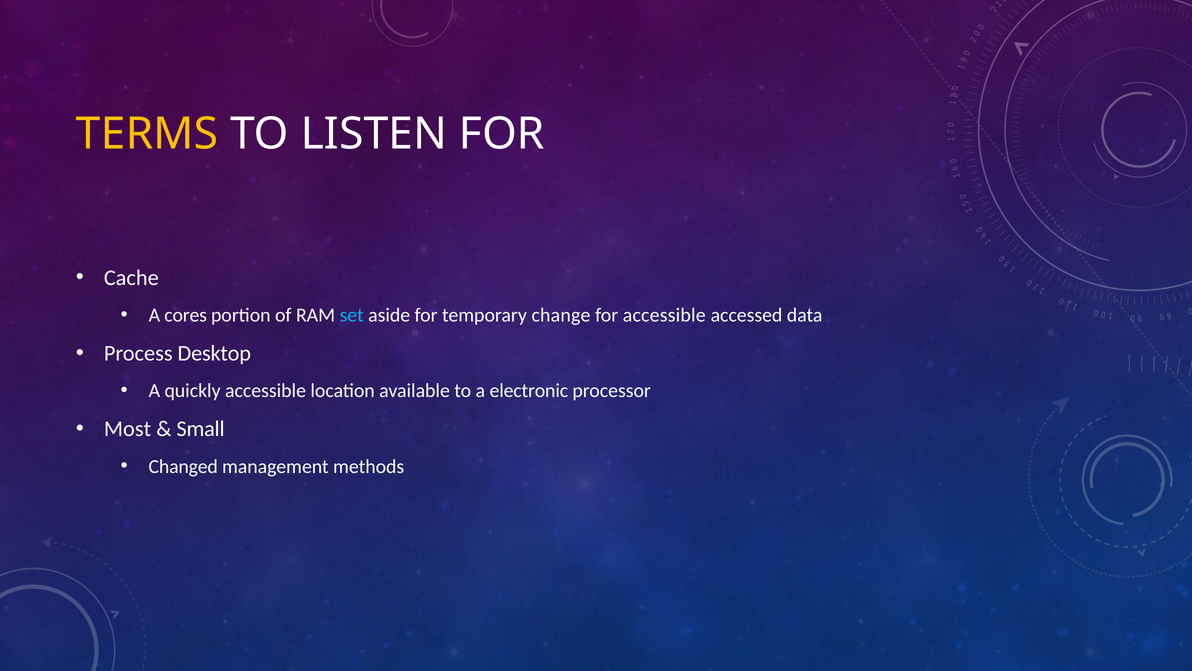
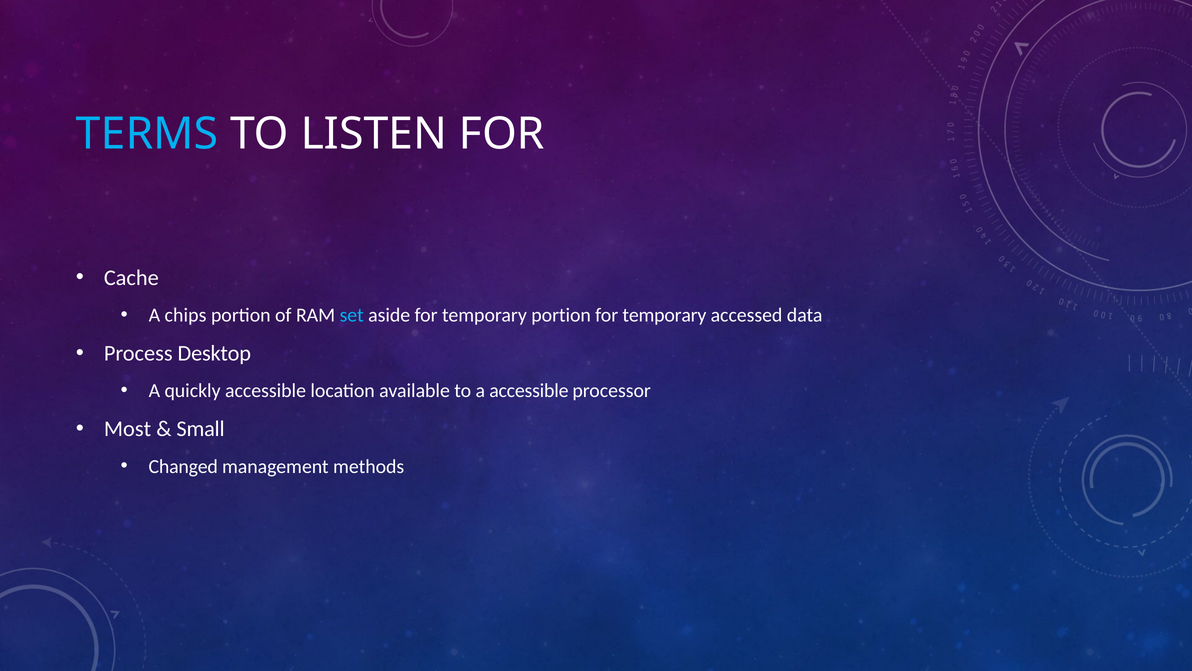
TERMS colour: yellow -> light blue (147, 134)
cores: cores -> chips (186, 315)
temporary change: change -> portion (561, 315)
accessible: accessible -> temporary (664, 315)
a electronic: electronic -> accessible (529, 391)
